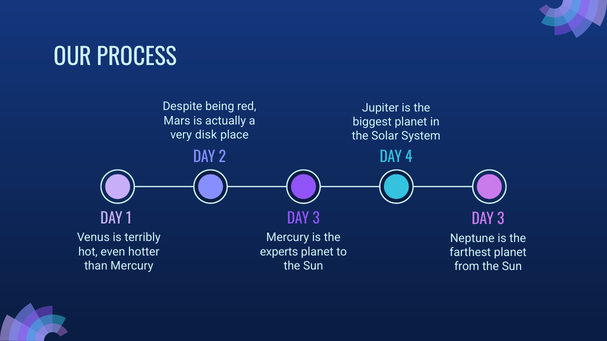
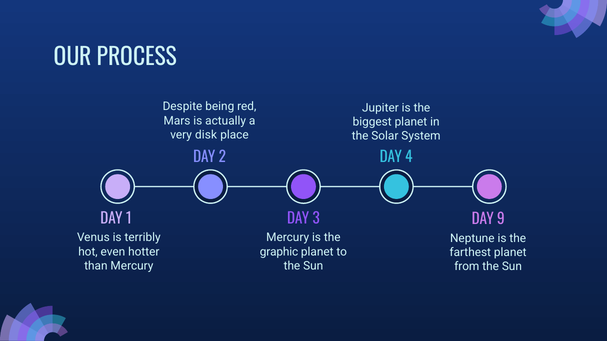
3 DAY 3: 3 -> 9 (501, 220)
experts: experts -> graphic (279, 252)
